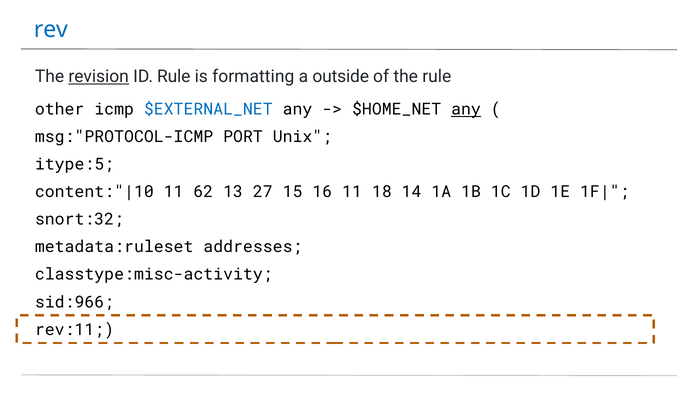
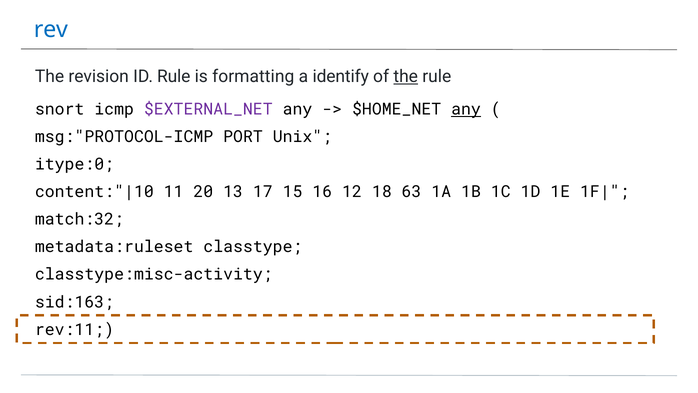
revision underline: present -> none (99, 76)
outside: outside -> identify (341, 76)
the underline: none -> present (406, 76)
other: other -> snort (60, 109)
$EXTERNAL_NET colour: blue -> purple (208, 109)
itype:5: itype:5 -> itype:0 (75, 164)
62: 62 -> 20 (203, 192)
27: 27 -> 17 (263, 192)
16 11: 11 -> 12 (352, 192)
14: 14 -> 63 (411, 192)
snort:32: snort:32 -> match:32 (79, 219)
addresses: addresses -> classtype (253, 247)
sid:966: sid:966 -> sid:163 (75, 302)
